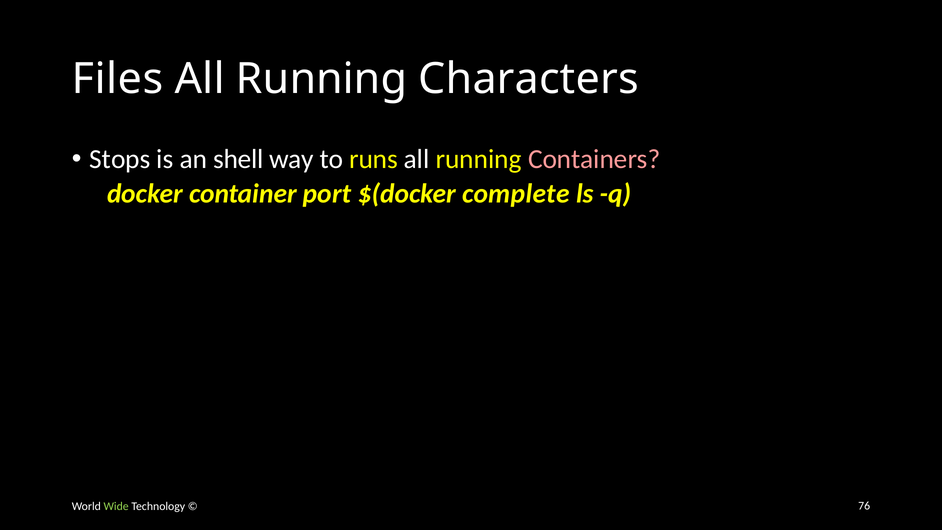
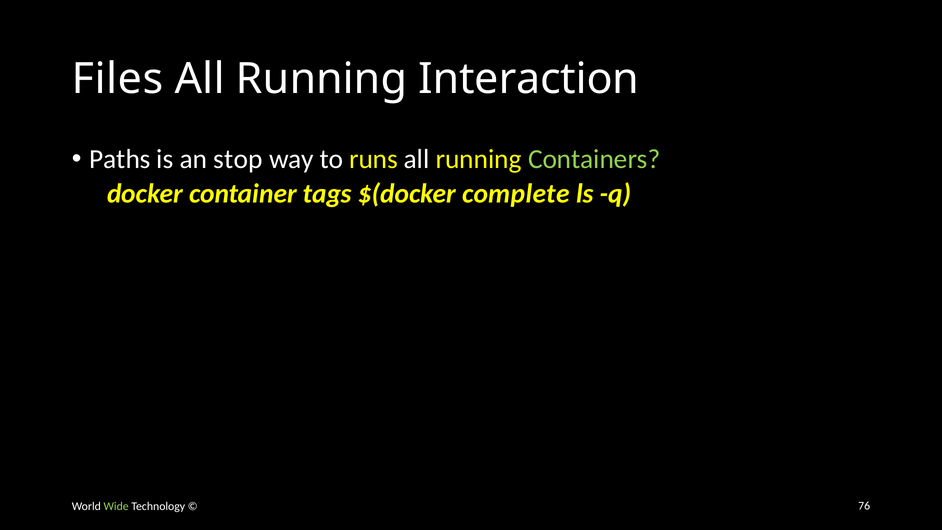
Characters: Characters -> Interaction (529, 79)
Stops: Stops -> Paths (120, 159)
shell: shell -> stop (238, 159)
Containers colour: pink -> light green (594, 159)
port: port -> tags (327, 194)
